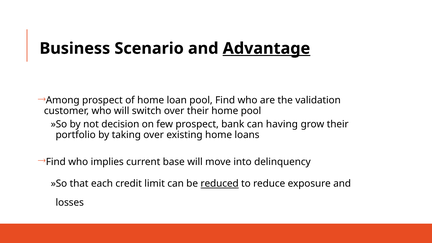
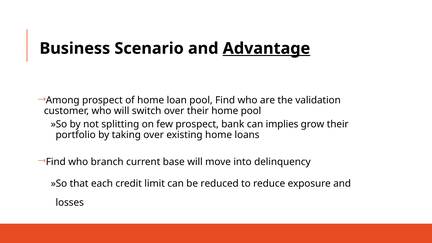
decision: decision -> splitting (120, 124)
having: having -> implies (282, 124)
implies: implies -> branch (107, 162)
reduced underline: present -> none (220, 184)
